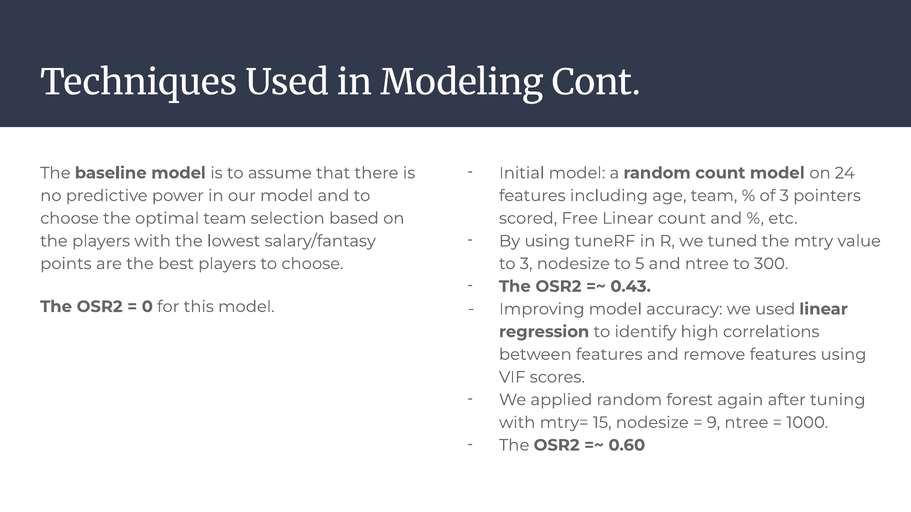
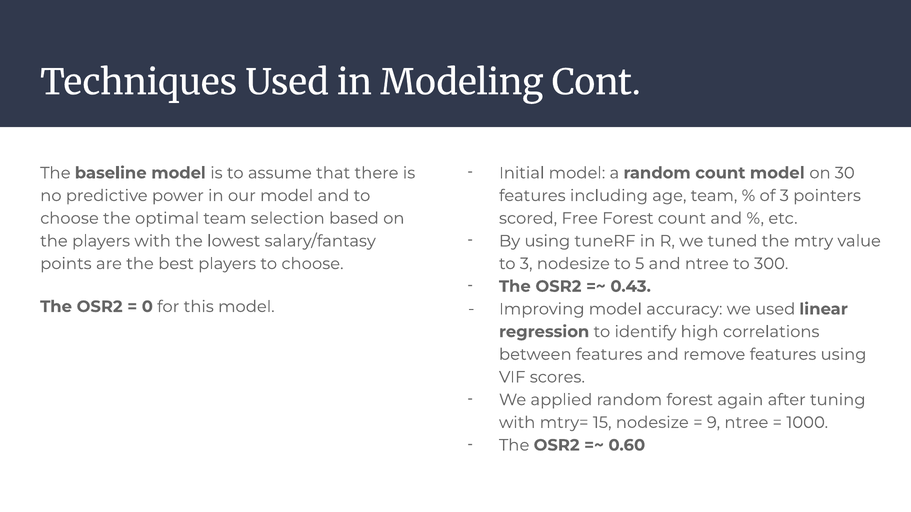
24: 24 -> 30 (845, 173)
Free Linear: Linear -> Forest (628, 219)
